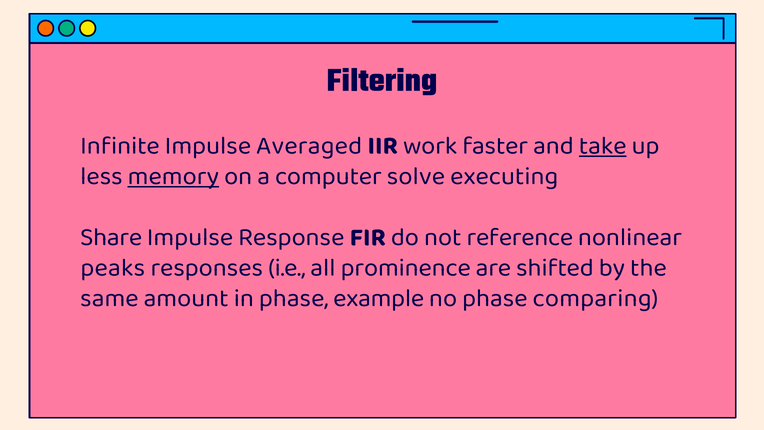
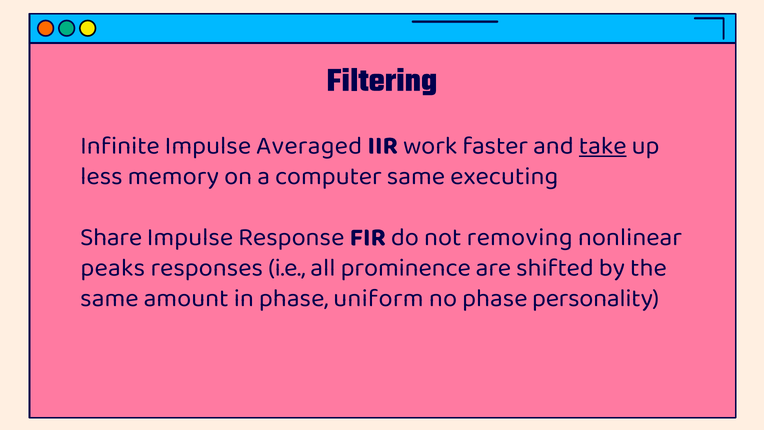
memory underline: present -> none (173, 176)
computer solve: solve -> same (416, 176)
reference: reference -> removing (520, 237)
example: example -> uniform (378, 298)
comparing: comparing -> personality (596, 298)
